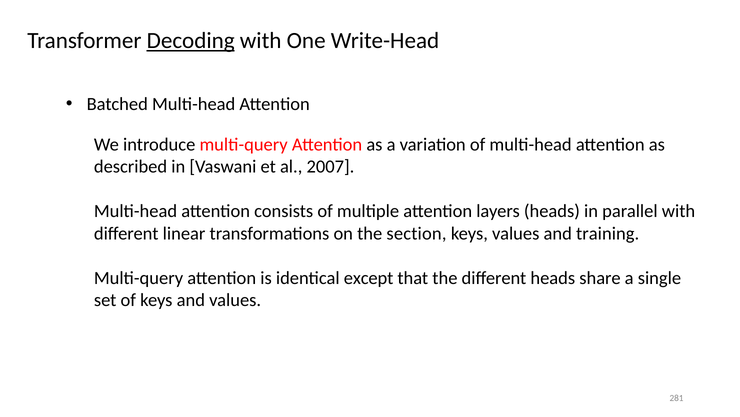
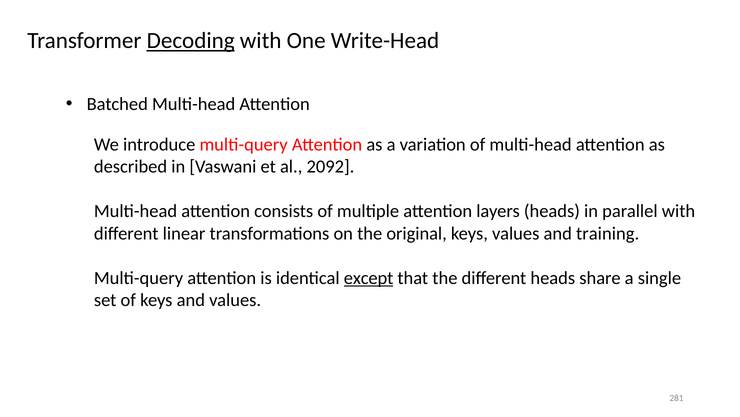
2007: 2007 -> 2092 (330, 166)
section: section -> original (417, 233)
except underline: none -> present (369, 277)
